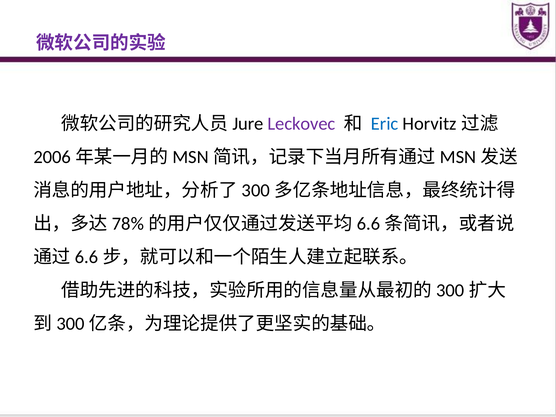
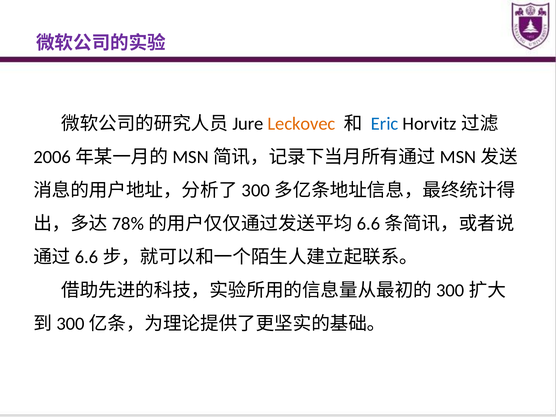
Leckovec colour: purple -> orange (301, 124)
